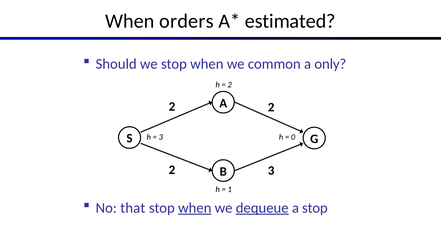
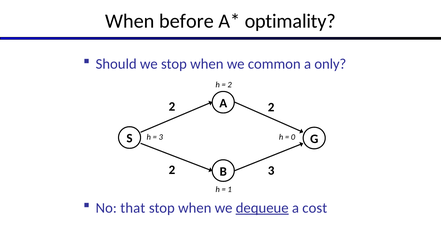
orders: orders -> before (186, 21)
estimated: estimated -> optimality (290, 21)
when underline: present -> none (195, 208)
a stop: stop -> cost (315, 208)
